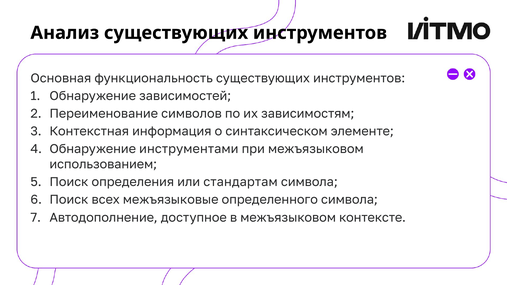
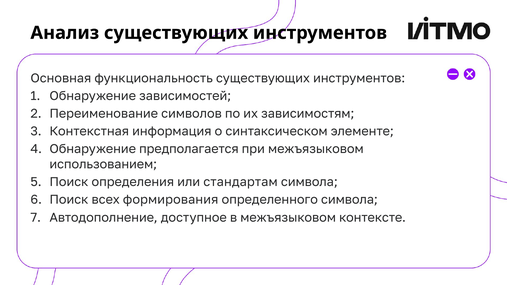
инструментами: инструментами -> предполагается (189, 149)
межъязыковые: межъязыковые -> формирования (171, 200)
